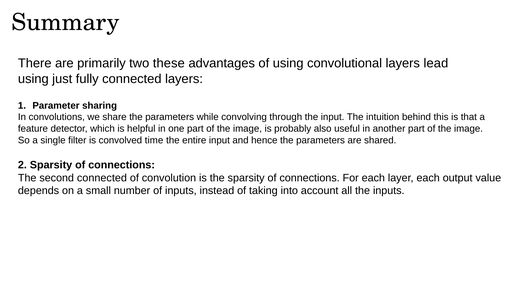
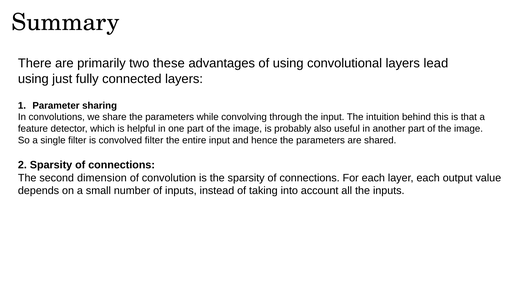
convolved time: time -> filter (154, 140)
second connected: connected -> dimension (102, 178)
